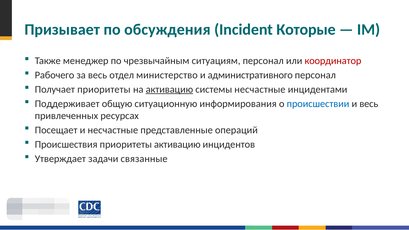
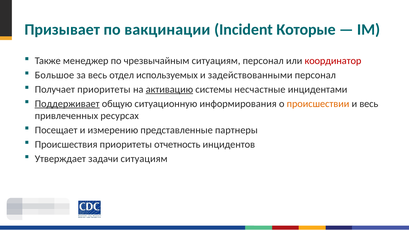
обсуждения: обсуждения -> вакцинации (167, 30)
Рабочего: Рабочего -> Большое (54, 75)
министерство: министерство -> используемых (167, 75)
административного: административного -> задействованными (250, 75)
Поддерживает underline: none -> present (67, 104)
происшествии colour: blue -> orange (318, 104)
и несчастные: несчастные -> измерению (113, 130)
операций: операций -> партнеры (236, 130)
приоритеты активацию: активацию -> отчетность (177, 145)
задачи связанные: связанные -> ситуациям (144, 159)
